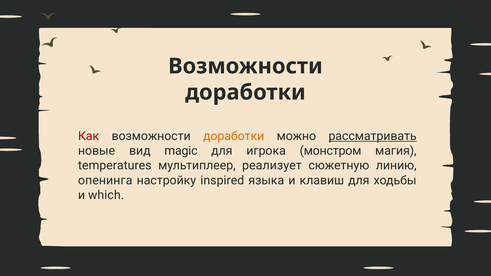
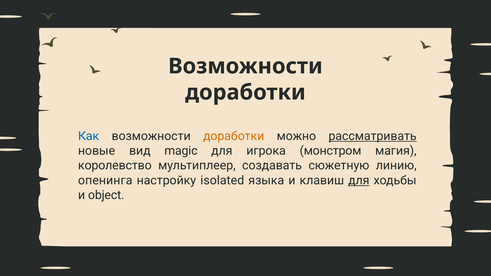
Как colour: red -> blue (89, 136)
temperatures: temperatures -> королевство (115, 166)
реализует: реализует -> создавать (272, 166)
inspired: inspired -> isolated (222, 180)
для underline: none -> present (359, 180)
which: which -> object (106, 195)
